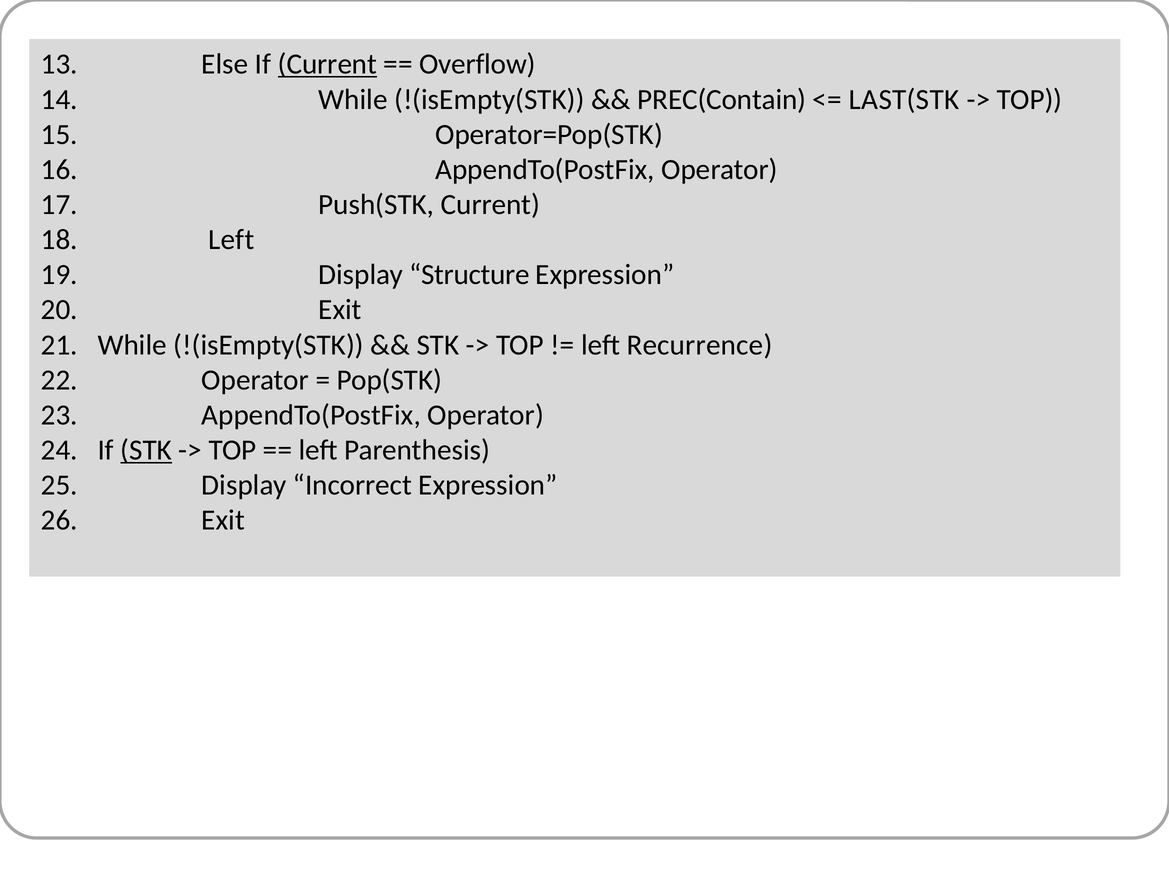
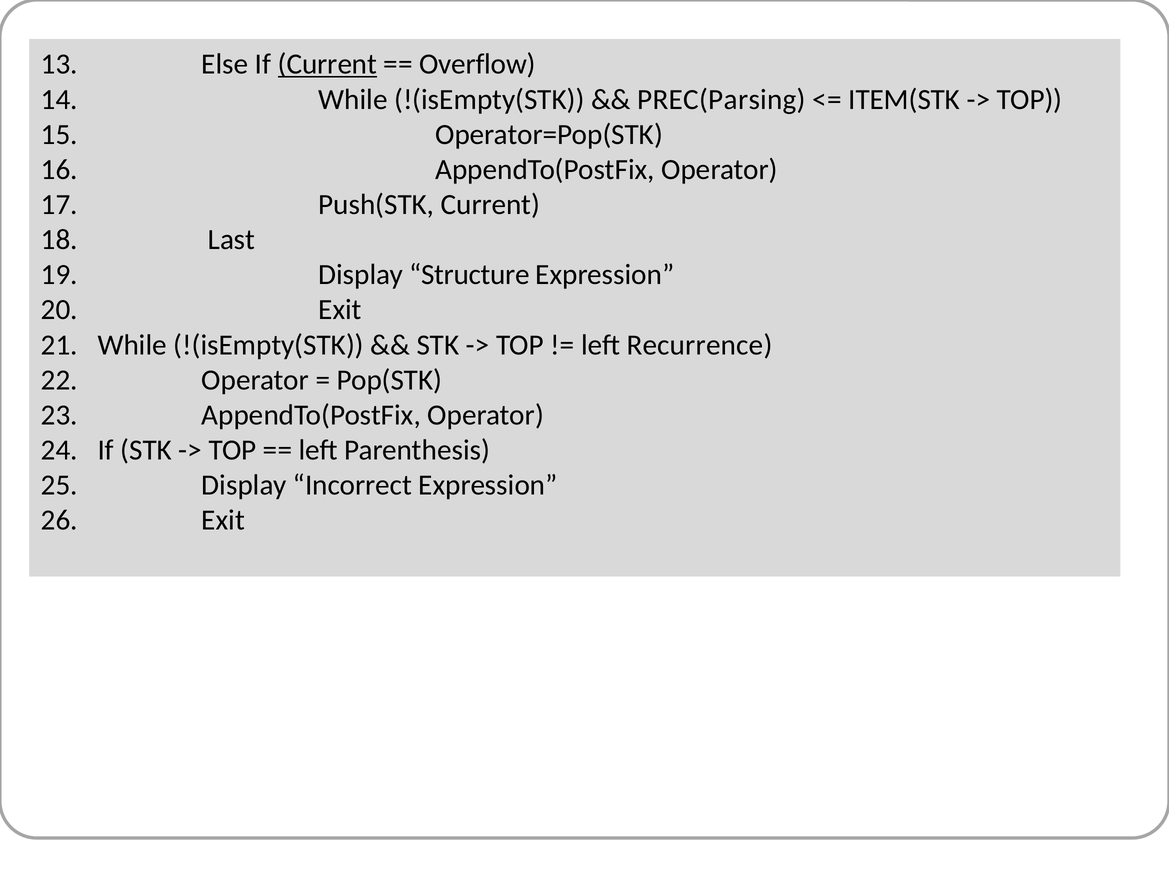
PREC(Contain: PREC(Contain -> PREC(Parsing (722, 99)
LAST(STK: LAST(STK -> ITEM(STK (904, 99)
Left: Left -> Last (231, 240)
STK underline: present -> none (146, 450)
